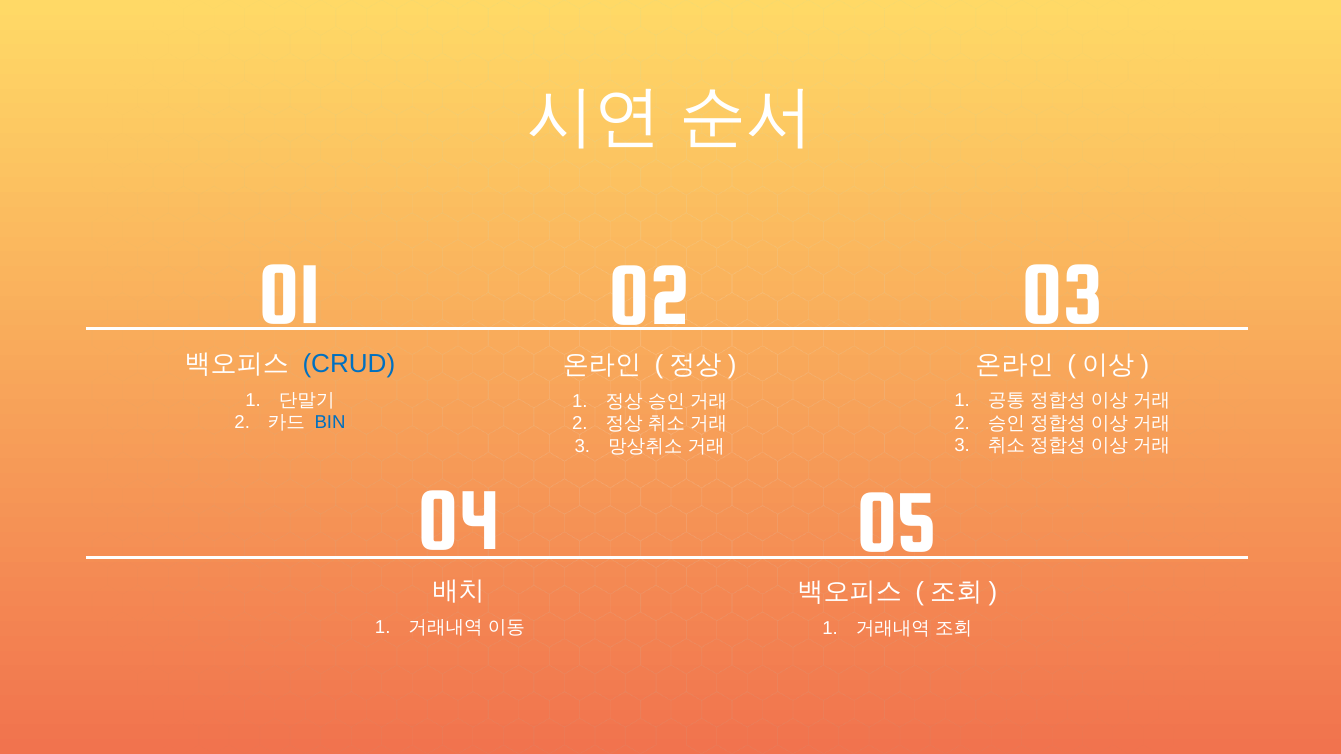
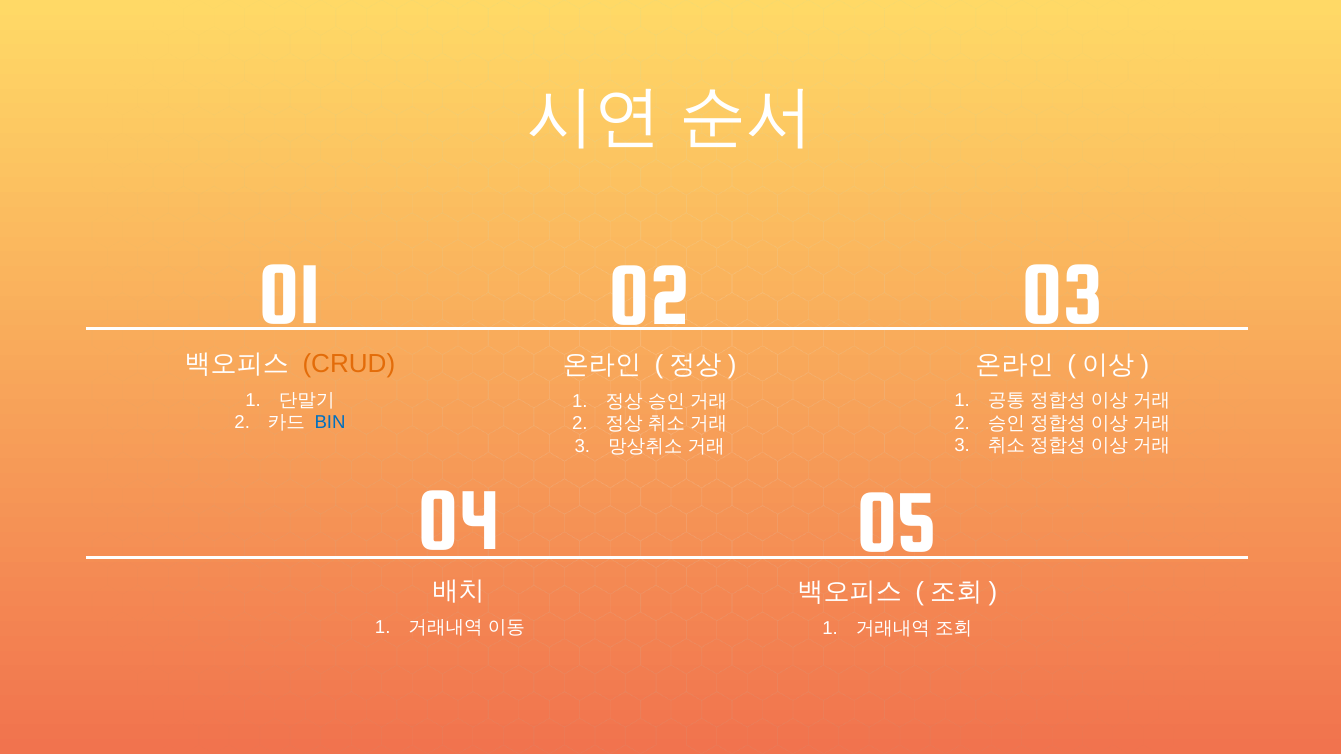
CRUD colour: blue -> orange (349, 364)
